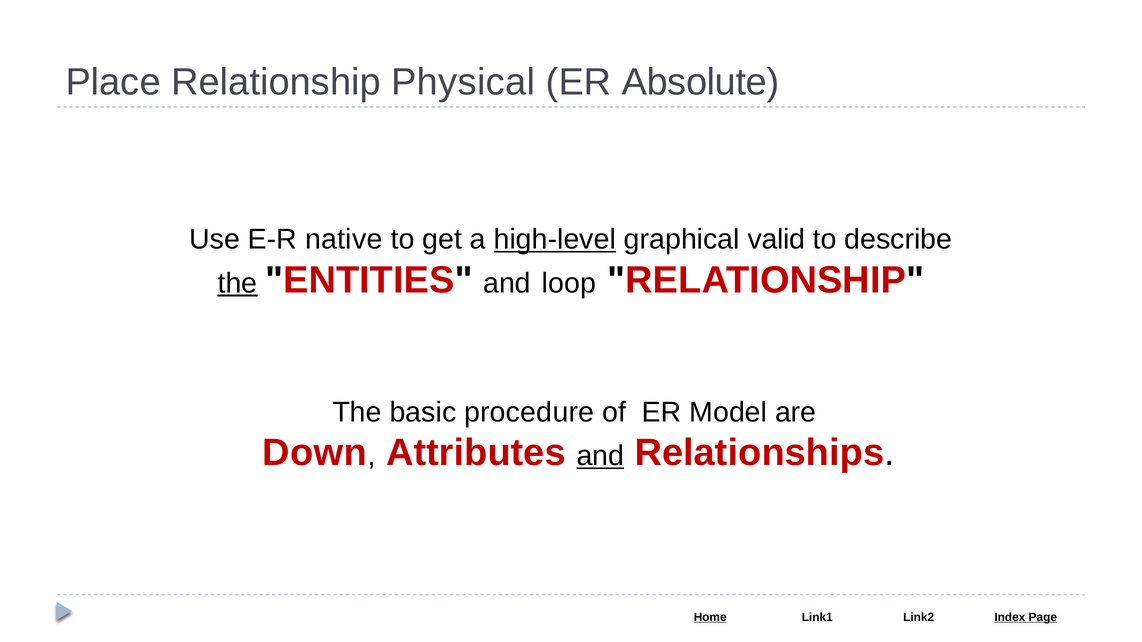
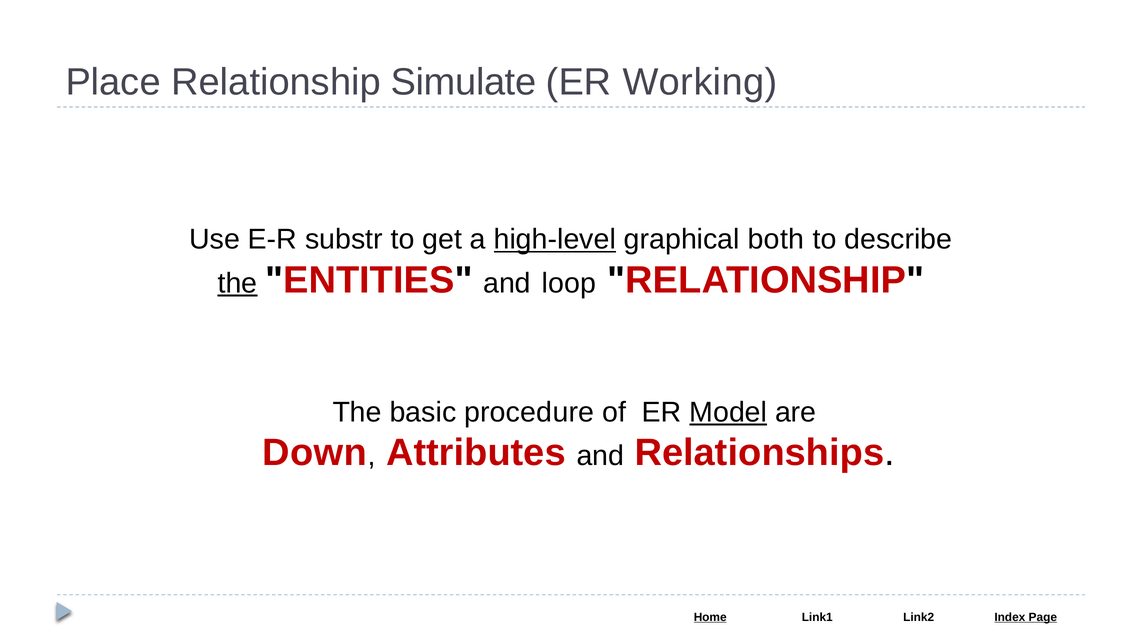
Physical: Physical -> Simulate (464, 82)
Absolute: Absolute -> Working (700, 82)
native: native -> substr (344, 240)
valid: valid -> both (776, 240)
Model underline: none -> present (728, 412)
and underline: present -> none (600, 456)
